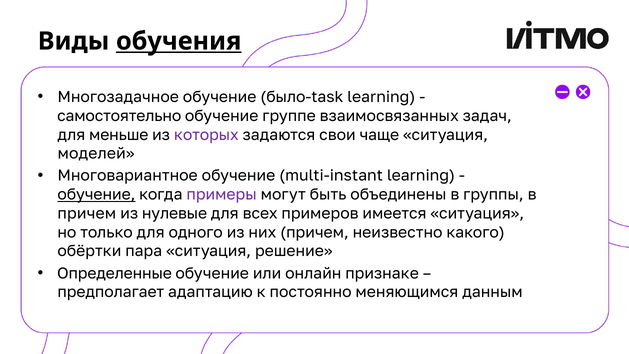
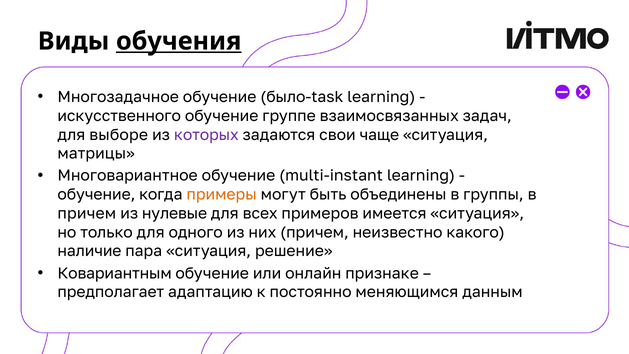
самостоятельно: самостоятельно -> искусственного (119, 116)
меньше: меньше -> выборе (119, 135)
моделей: моделей -> матрицы (96, 154)
обучение underline: present -> none (96, 195)
примеры colour: purple -> orange (222, 195)
обёртки: обёртки -> наличие (89, 251)
Определенные: Определенные -> Ковариантным (115, 273)
